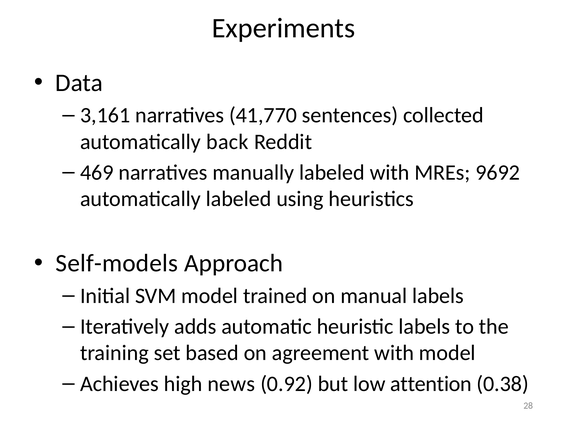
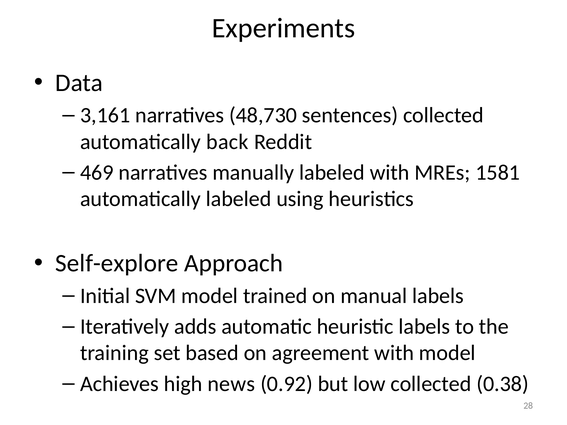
41,770: 41,770 -> 48,730 (263, 115)
9692: 9692 -> 1581 (498, 173)
Self-models: Self-models -> Self-explore (117, 264)
low attention: attention -> collected (431, 384)
